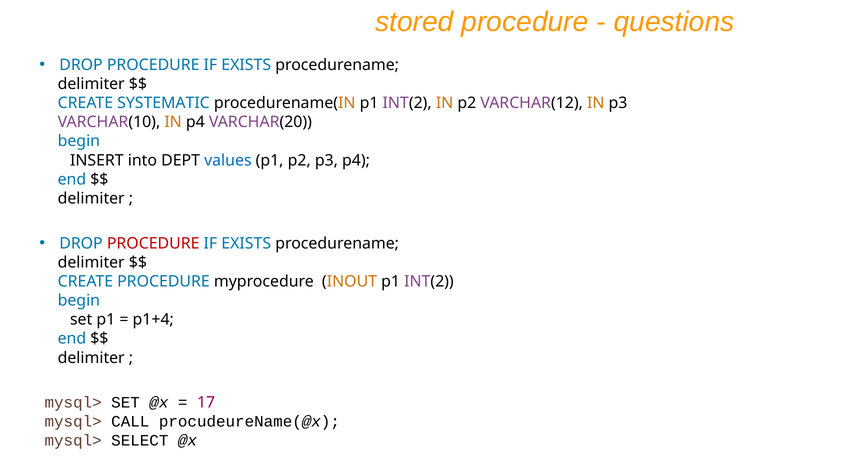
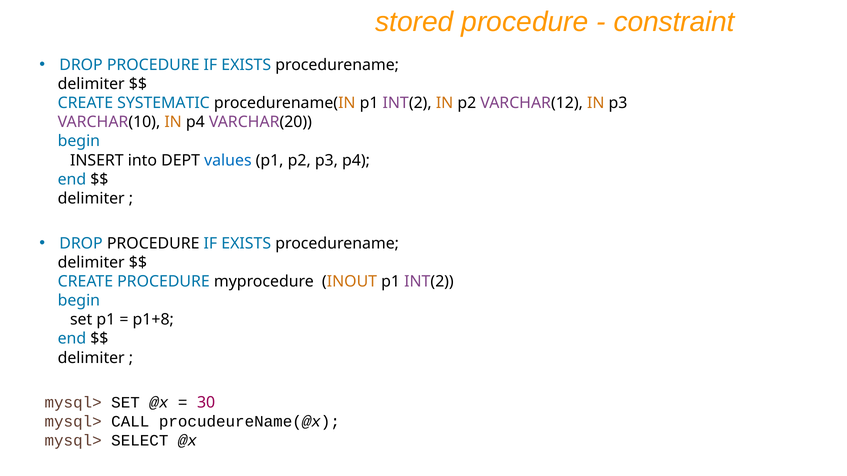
questions: questions -> constraint (674, 22)
PROCEDURE colour: red -> black (153, 244)
p1+4: p1+4 -> p1+8 (153, 320)
17: 17 -> 30 (206, 403)
